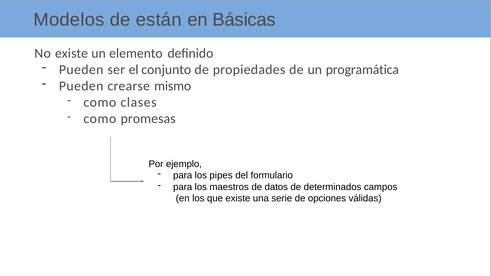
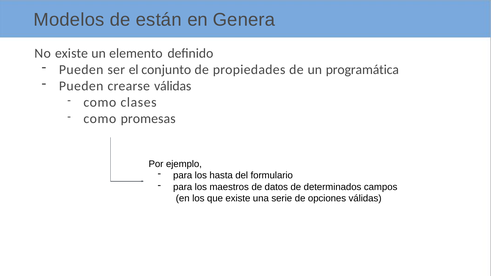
Básicas: Básicas -> Genera (244, 20)
crearse mismo: mismo -> válidas (173, 86)
pipes: pipes -> hasta (221, 175)
